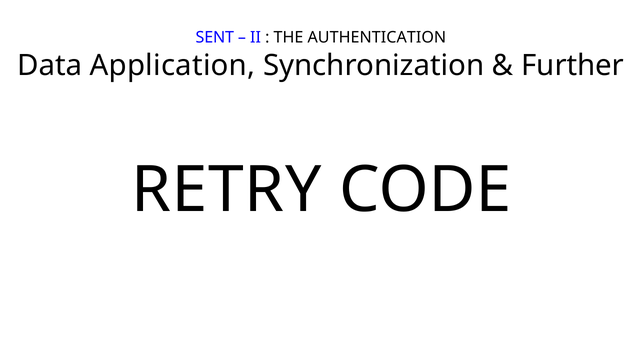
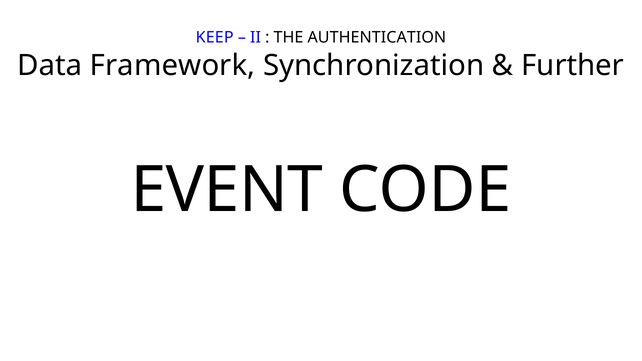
SENT: SENT -> KEEP (215, 38)
Application: Application -> Framework (173, 66)
RETRY: RETRY -> EVENT (227, 190)
